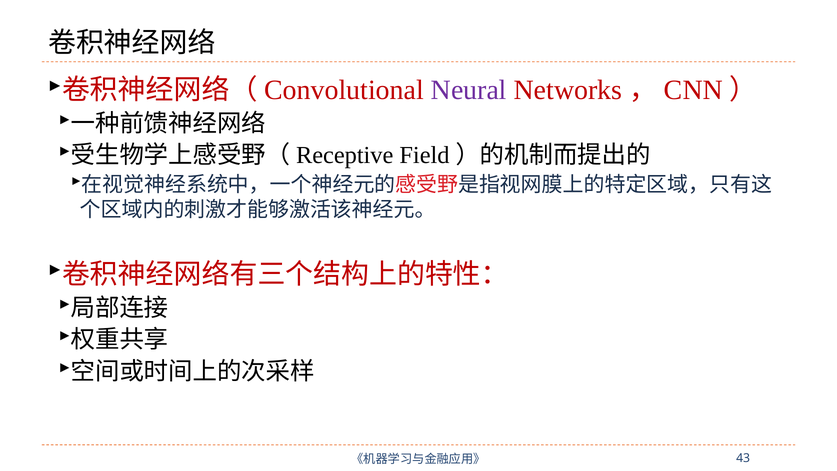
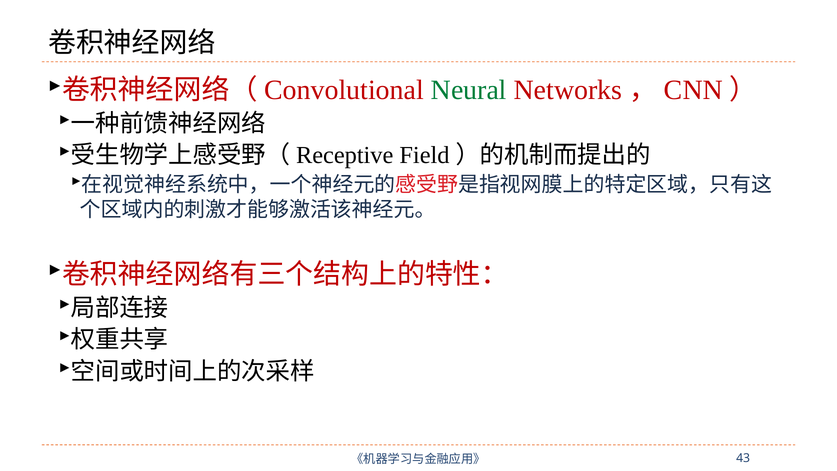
Neural colour: purple -> green (469, 90)
